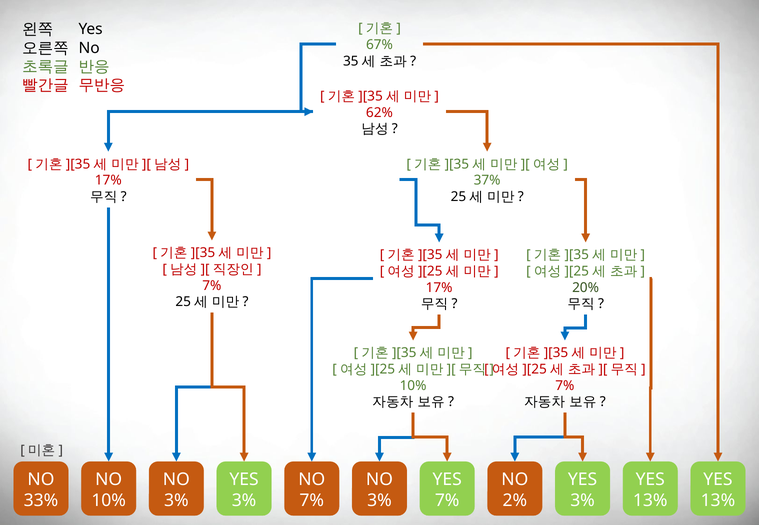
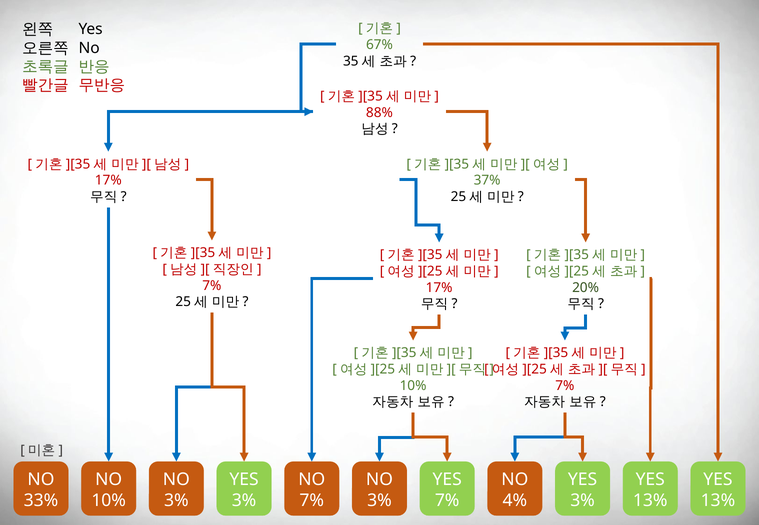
62%: 62% -> 88% (379, 113)
2%: 2% -> 4% (515, 501)
